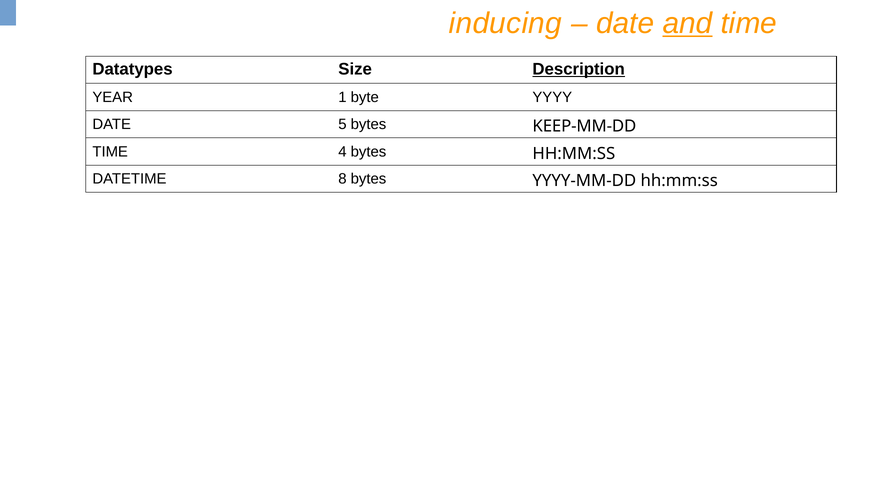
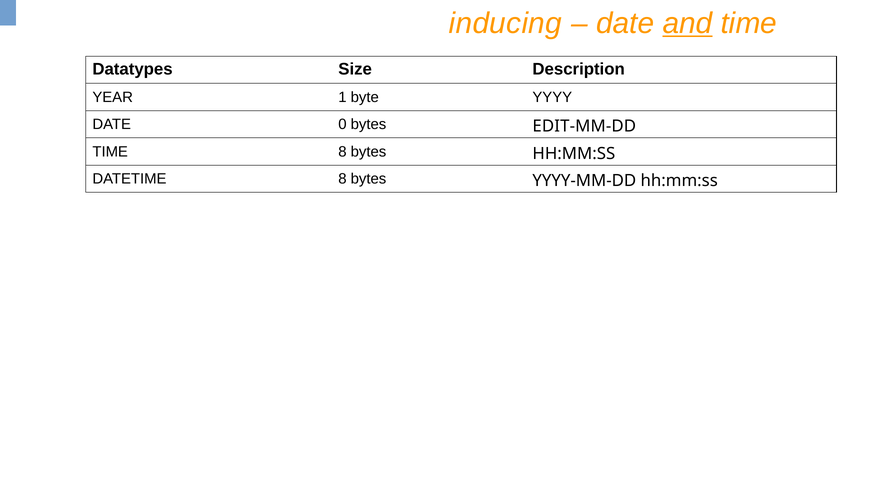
Description underline: present -> none (579, 69)
5: 5 -> 0 (342, 125)
KEEP-MM-DD: KEEP-MM-DD -> EDIT-MM-DD (584, 126)
TIME 4: 4 -> 8 (342, 152)
